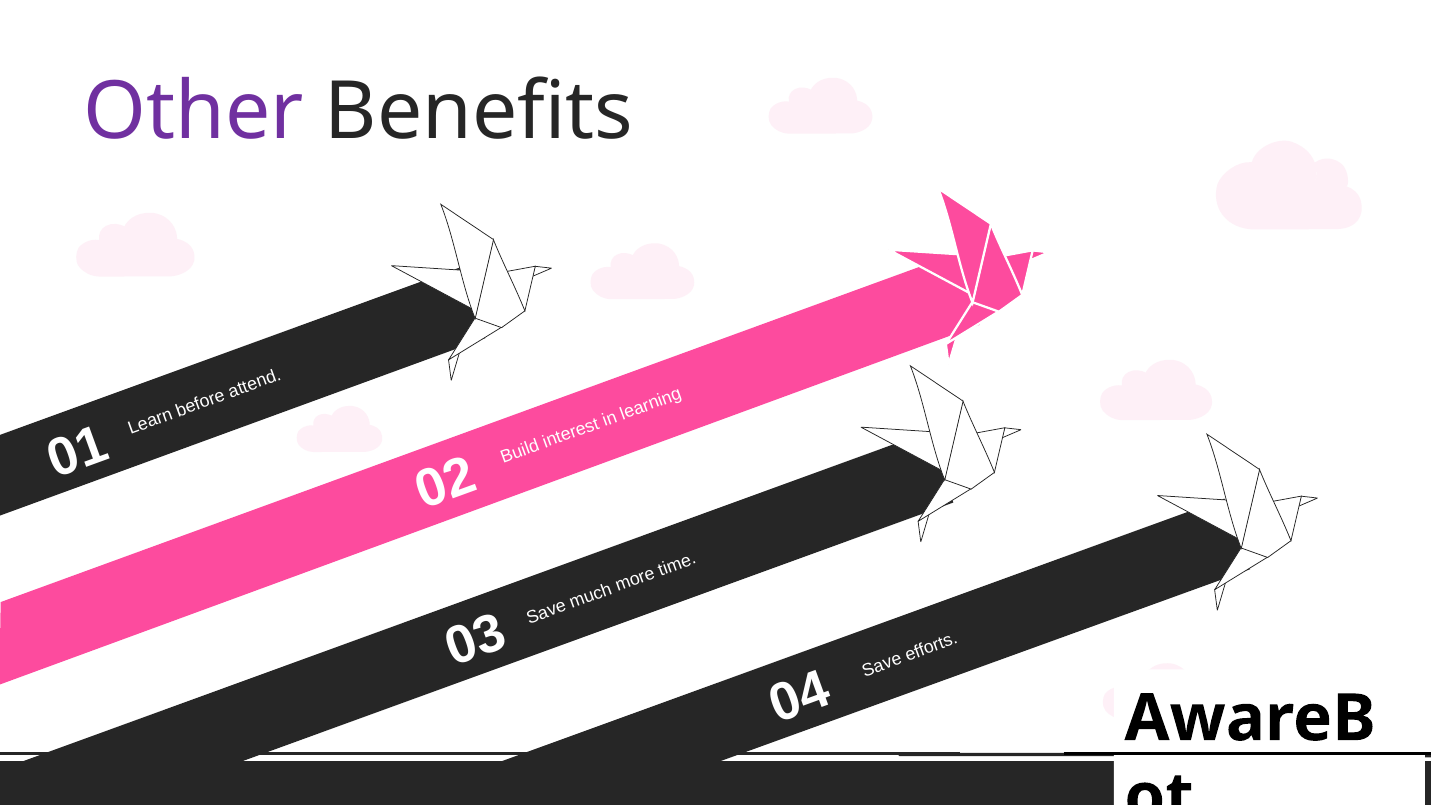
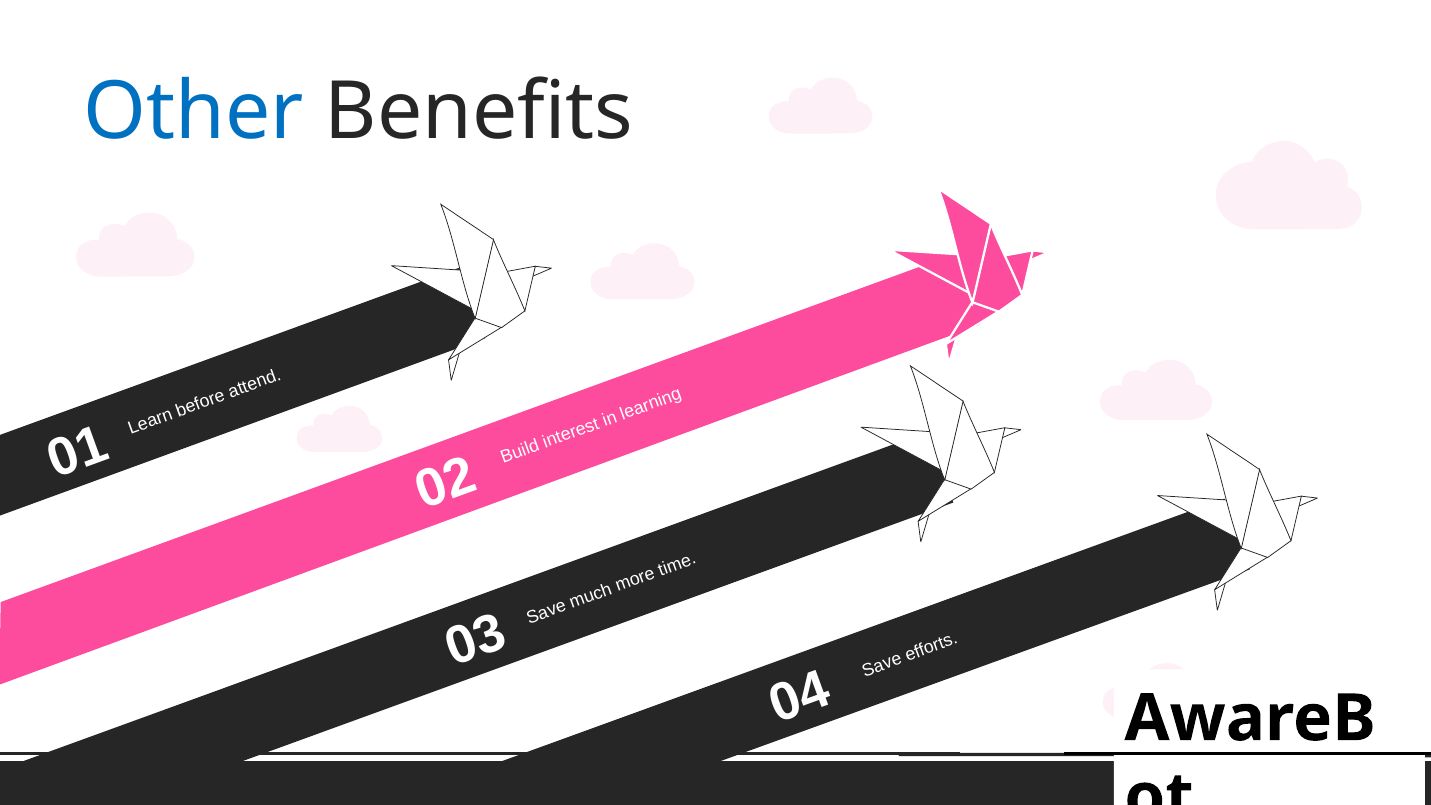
Other colour: purple -> blue (194, 112)
